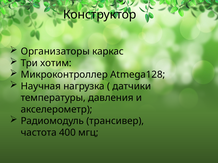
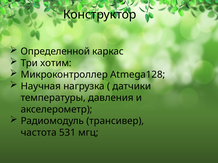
Организаторы: Организаторы -> Определенной (55, 52)
400: 400 -> 531 (67, 133)
